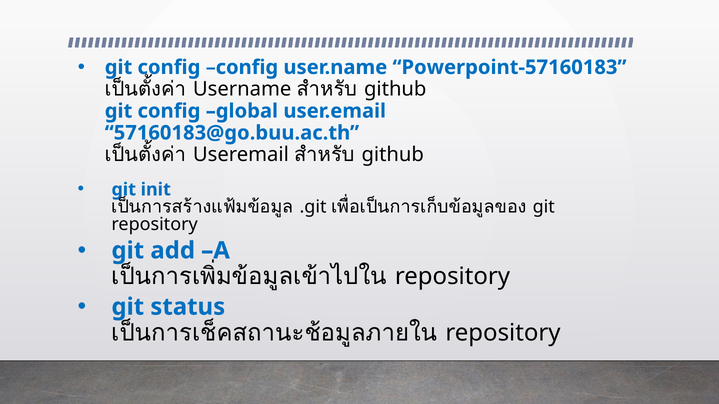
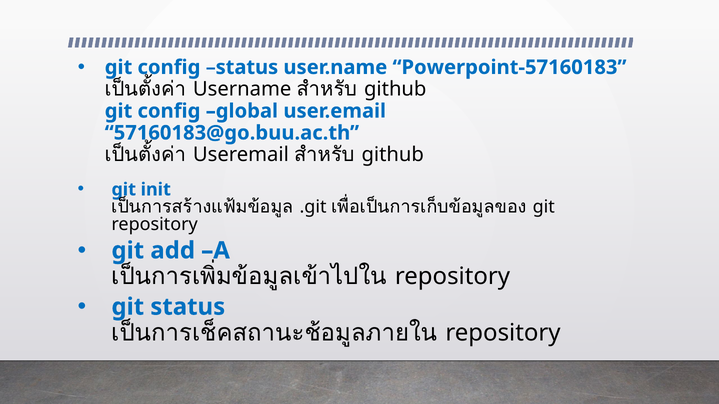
config config: config -> status (242, 67)
